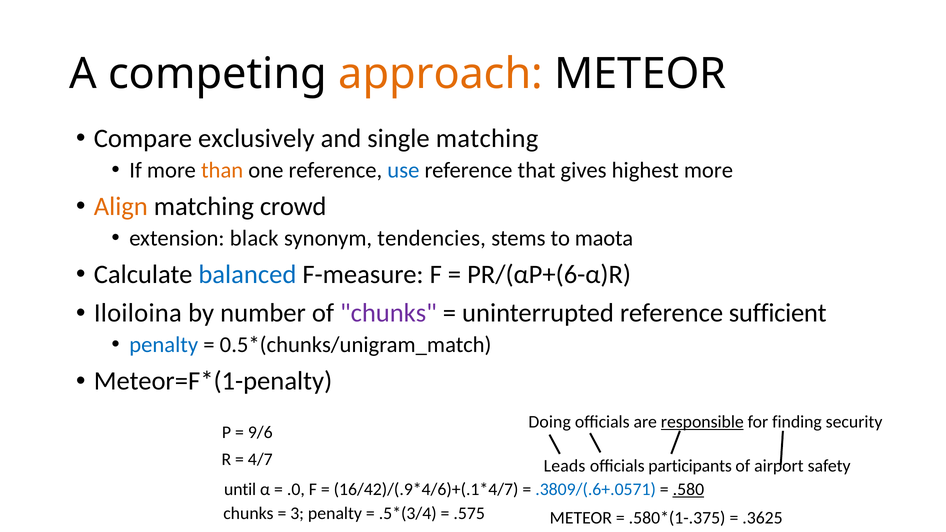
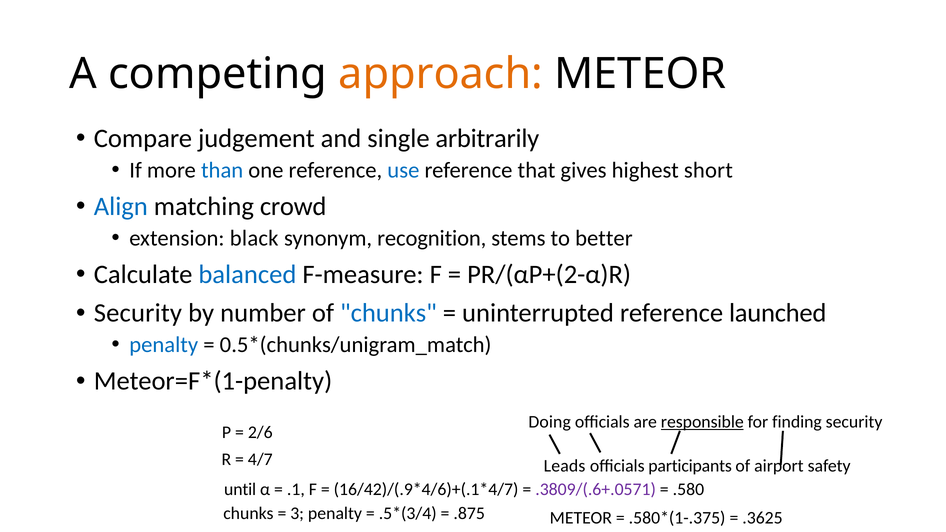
exclusively: exclusively -> judgement (256, 139)
single matching: matching -> arbitrarily (487, 139)
than colour: orange -> blue (222, 170)
highest more: more -> short (708, 170)
Align colour: orange -> blue (121, 207)
tendencies: tendencies -> recognition (432, 238)
maota: maota -> better (604, 238)
PR/(αP+(6-α)R: PR/(αP+(6-α)R -> PR/(αP+(2-α)R (549, 275)
Iloiloina: Iloiloina -> Security (138, 313)
chunks colour: purple -> blue (388, 313)
sufficient: sufficient -> launched (778, 313)
9/6: 9/6 -> 2/6 (260, 433)
.0: .0 -> .1 (296, 489)
.3809/(.6+.0571 colour: blue -> purple (596, 489)
.580 underline: present -> none (688, 489)
.575: .575 -> .875 (469, 513)
